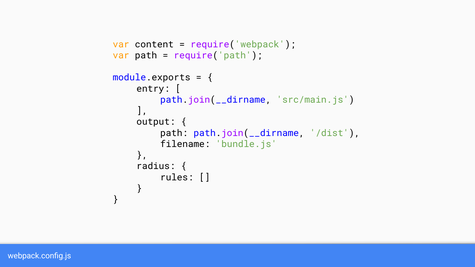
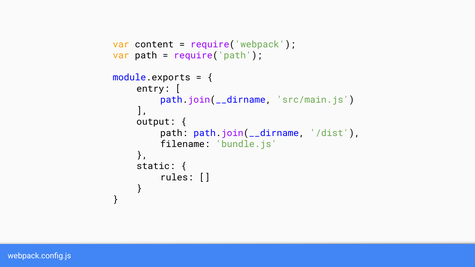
radius: radius -> static (156, 166)
